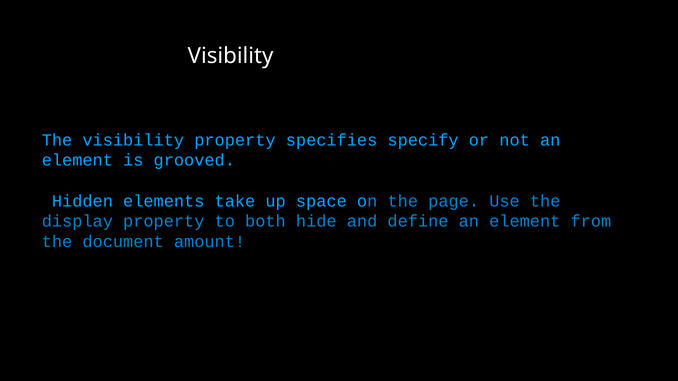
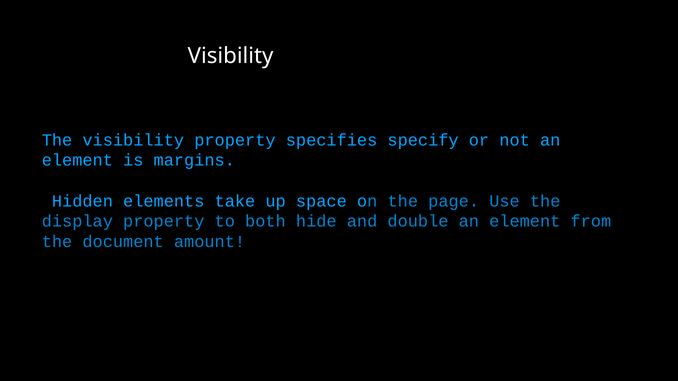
grooved: grooved -> margins (194, 161)
define: define -> double (418, 222)
